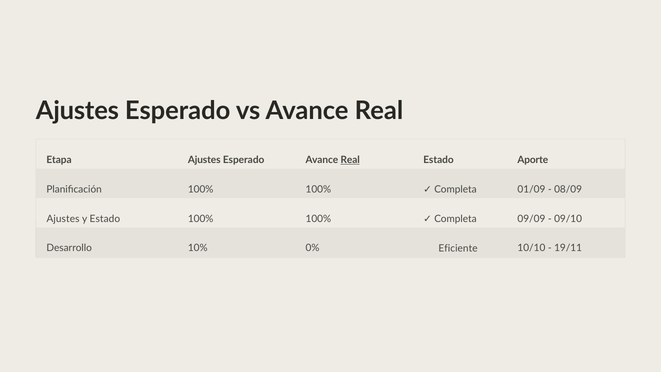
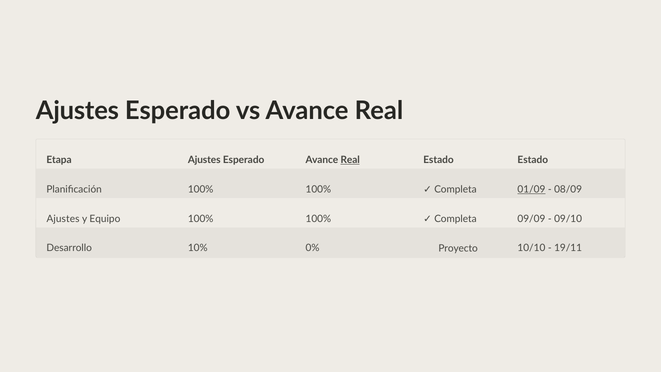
Estado Aporte: Aporte -> Estado (533, 160)
01/09 underline: none -> present (531, 189)
y Estado: Estado -> Equipo (105, 219)
Eficiente: Eficiente -> Proyecto (458, 248)
